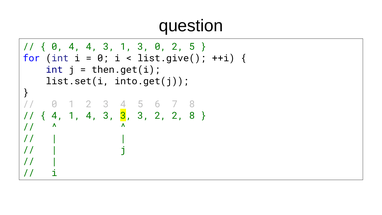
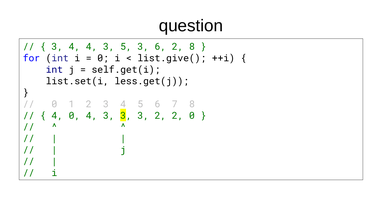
0: 0 -> 3 (57, 47)
3 1: 1 -> 5 (126, 47)
3 0: 0 -> 6 (160, 47)
2 5: 5 -> 8 (192, 47)
then.get(i: then.get(i -> self.get(i (126, 70)
into.get(j: into.get(j -> less.get(j (152, 81)
4 1: 1 -> 0 (74, 116)
2 8: 8 -> 0 (192, 116)
